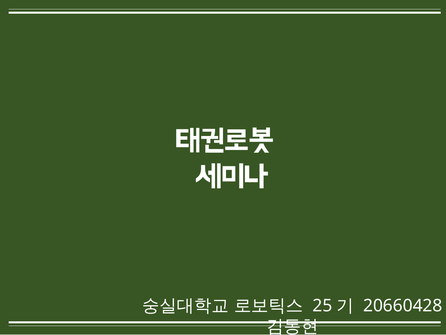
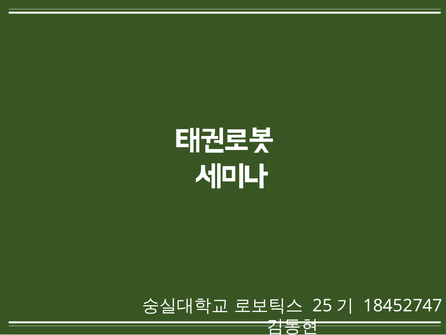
20660428: 20660428 -> 18452747 (403, 305)
